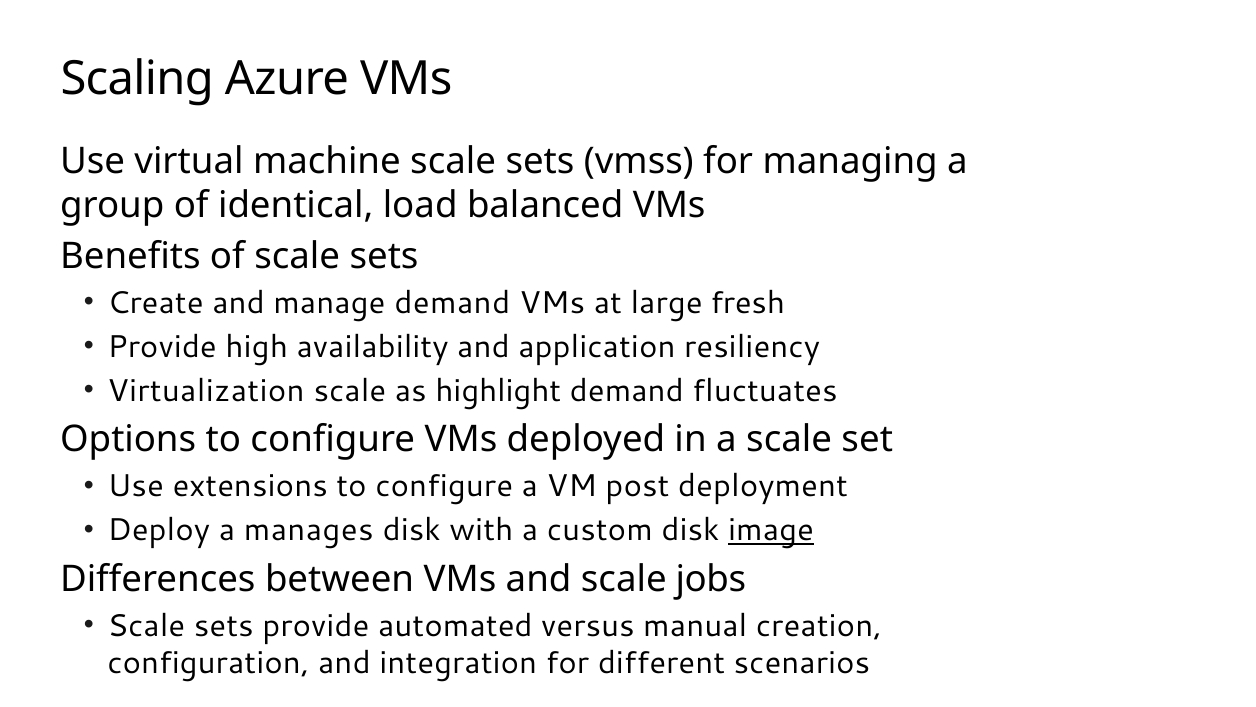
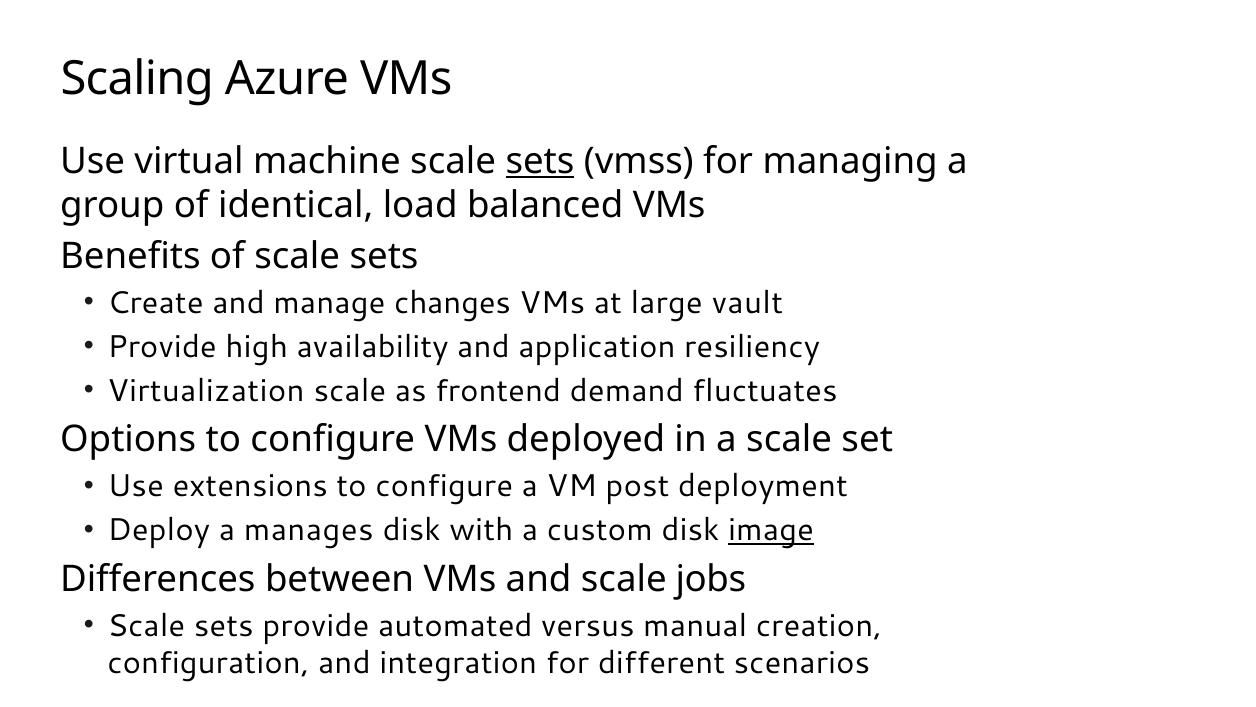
sets underline: none -> present (540, 161)
manage demand: demand -> changes (453, 303)
fresh: fresh -> vault (748, 303)
highlight: highlight -> frontend (498, 391)
